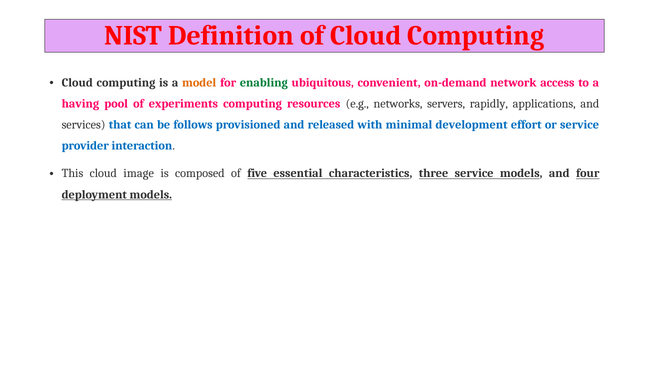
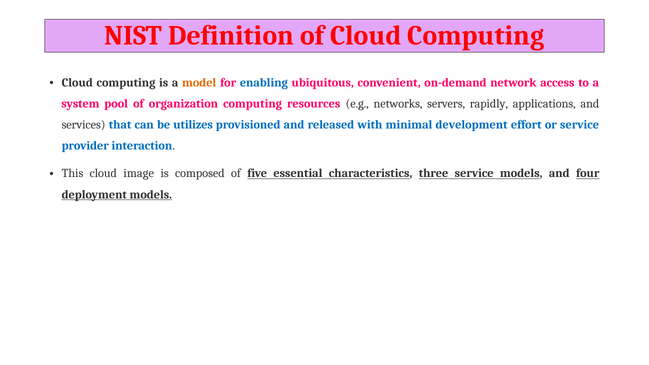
enabling colour: green -> blue (264, 83)
having: having -> system (80, 104)
experiments: experiments -> organization (183, 104)
follows: follows -> utilizes (193, 125)
